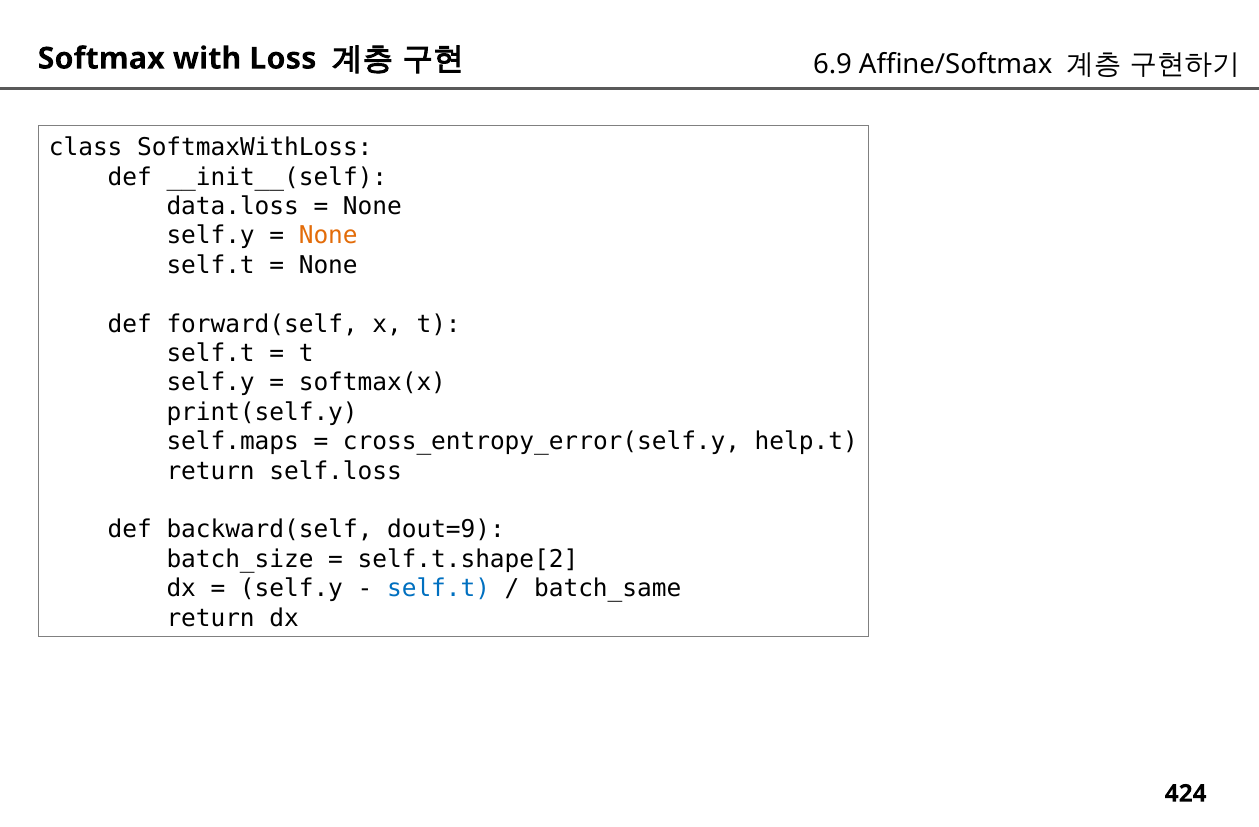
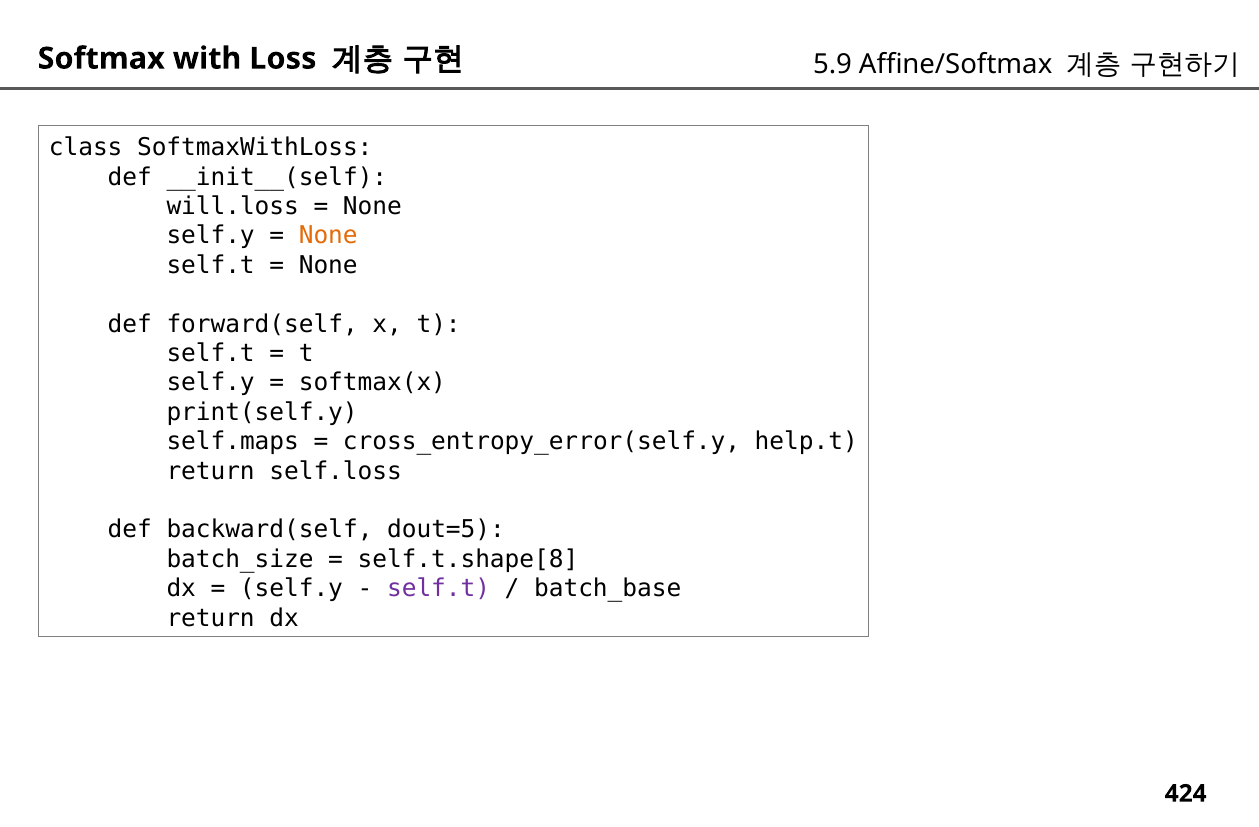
6.9: 6.9 -> 5.9 (832, 65)
data.loss: data.loss -> will.loss (233, 206)
dout=9: dout=9 -> dout=5 (446, 530)
self.t.shape[2: self.t.shape[2 -> self.t.shape[8 (468, 559)
self.t colour: blue -> purple (439, 589)
batch_same: batch_same -> batch_base (608, 589)
